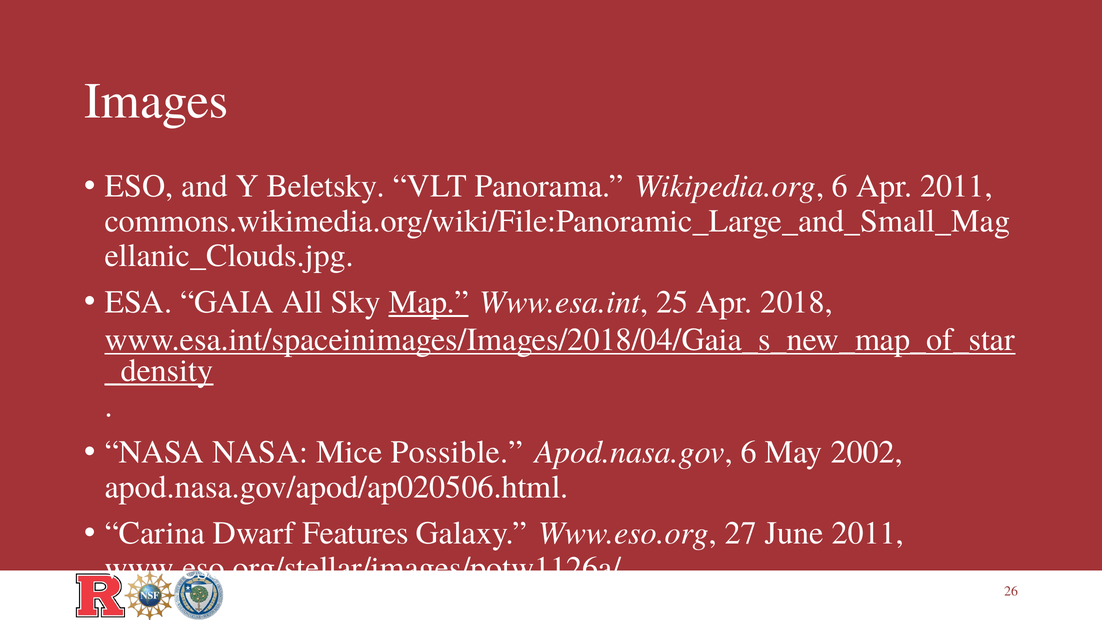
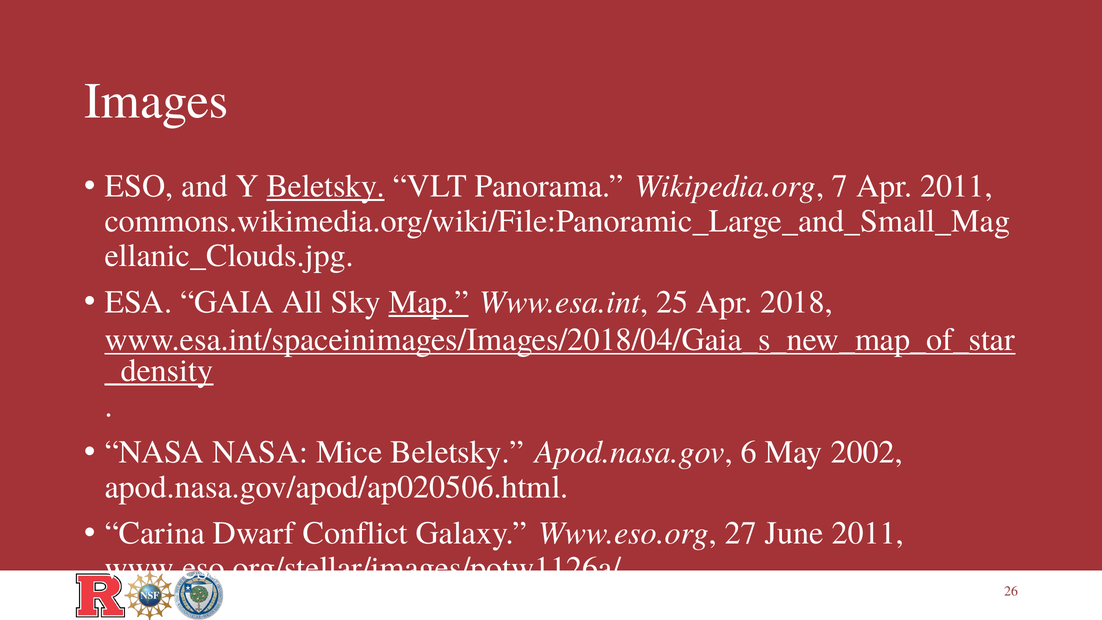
Beletsky underline: none -> present (326, 186)
Wikipedia.org 6: 6 -> 7 (840, 186)
Mice Possible: Possible -> Beletsky (457, 452)
Features: Features -> Conflict (355, 533)
